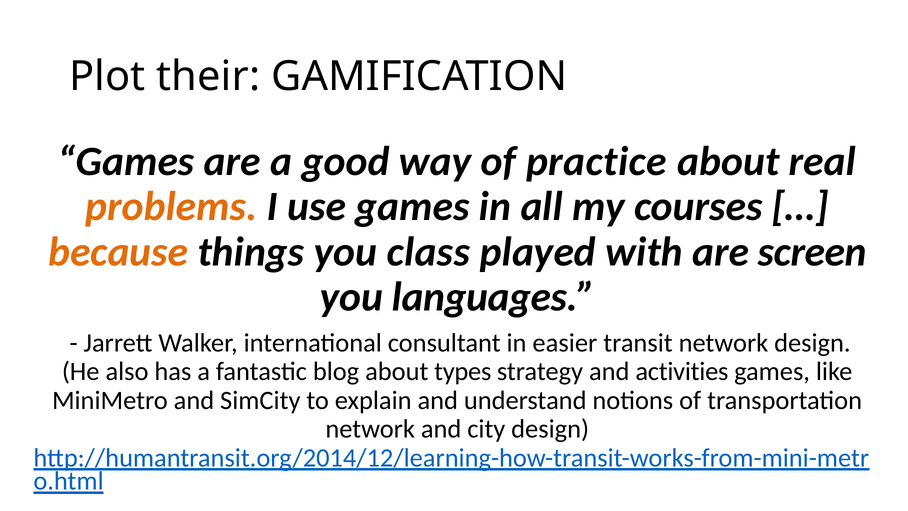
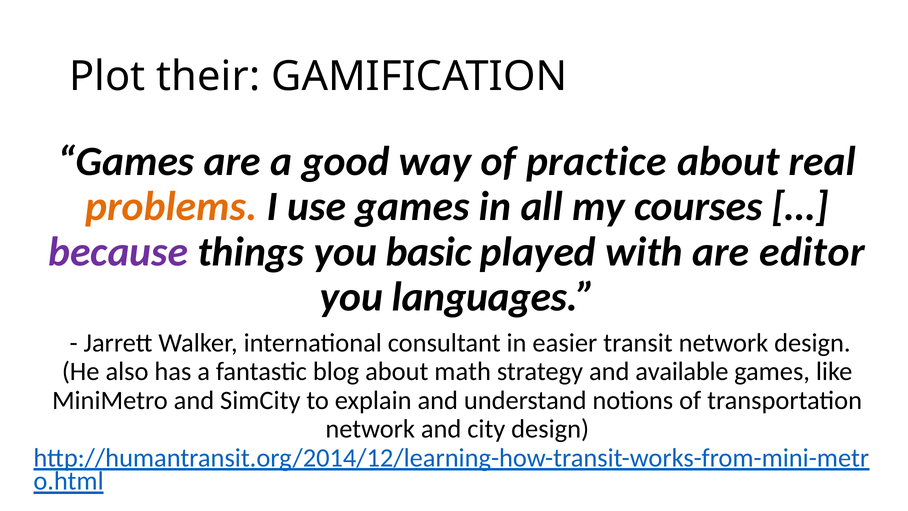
because colour: orange -> purple (118, 252)
class: class -> basic (429, 252)
screen: screen -> editor (812, 252)
types: types -> math (463, 372)
activities: activities -> available (682, 372)
